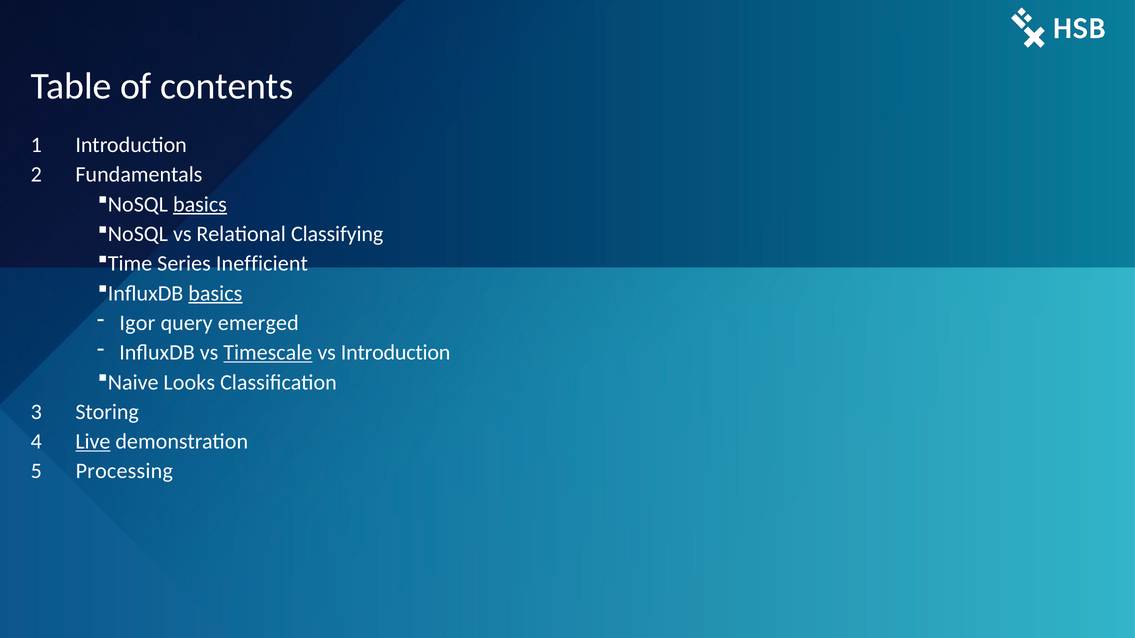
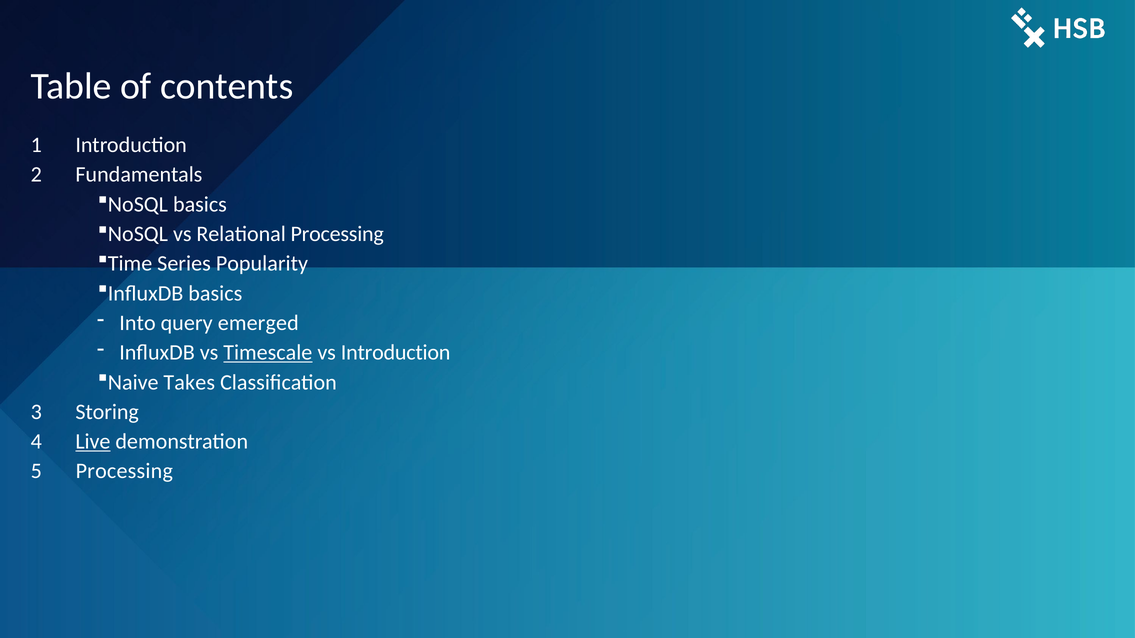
basics underline: present -> none (200, 204)
Relational Classifying: Classifying -> Processing (337, 234)
Inefficient: Inefficient -> Popularity (262, 264)
basics underline: present -> none (215, 293)
Igor: Igor -> Into (138, 323)
Looks: Looks -> Takes (189, 383)
